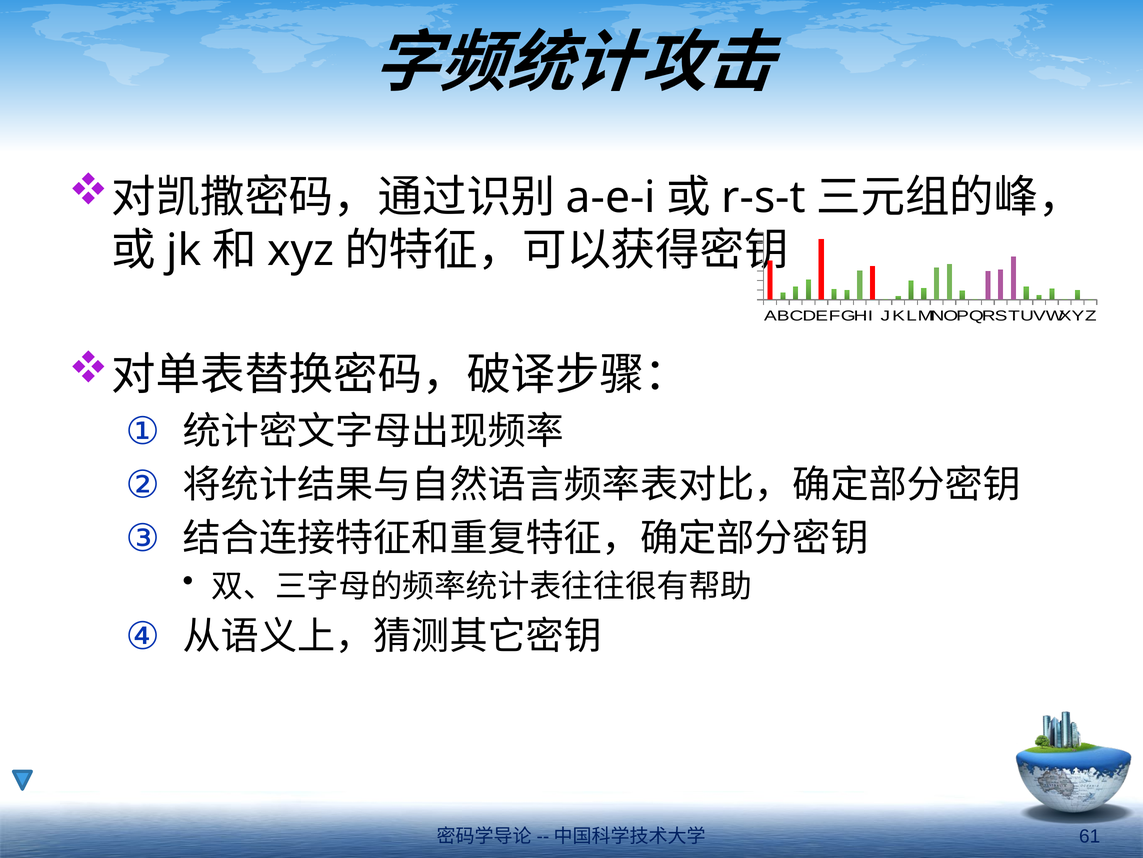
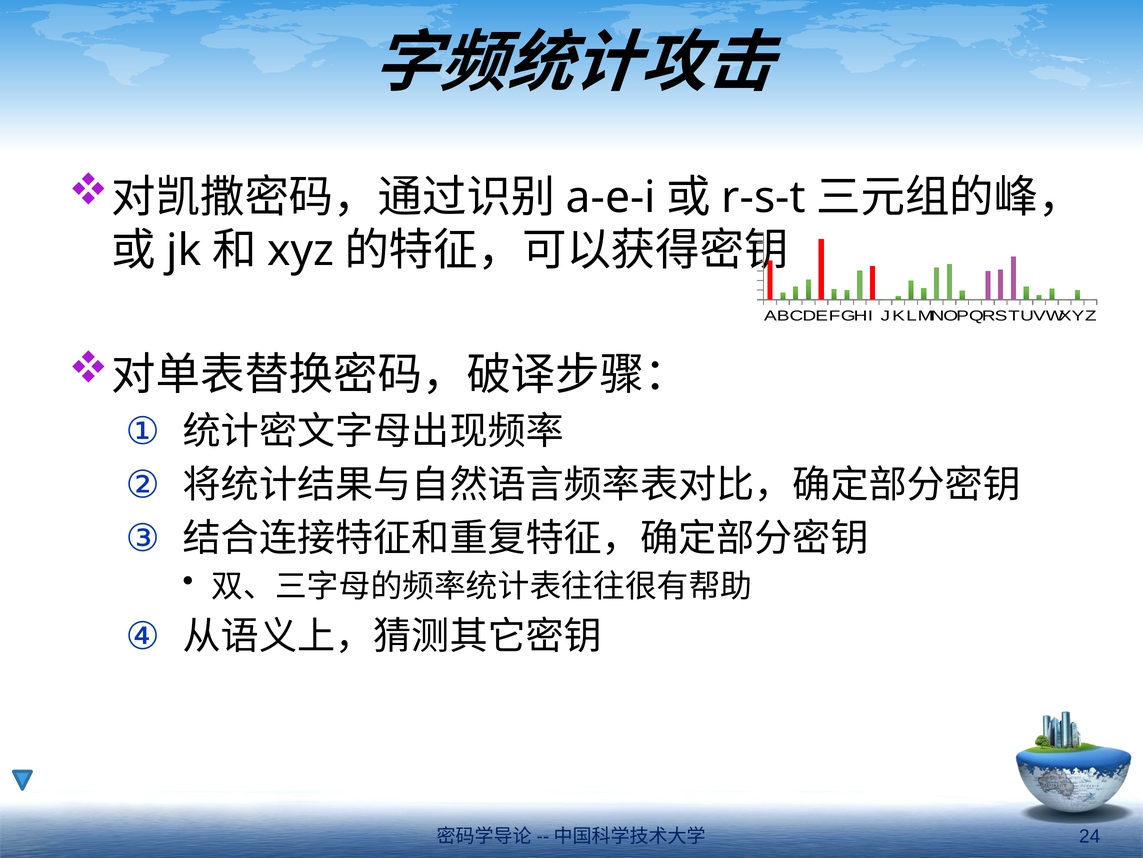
61: 61 -> 24 (1090, 836)
